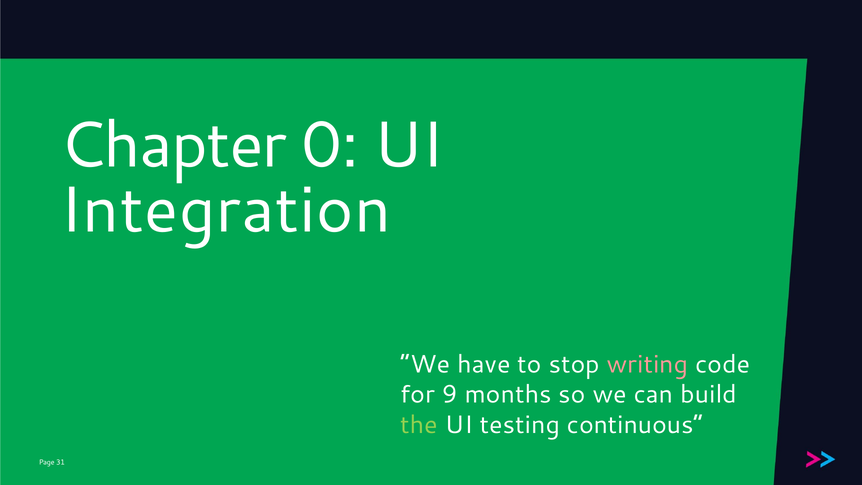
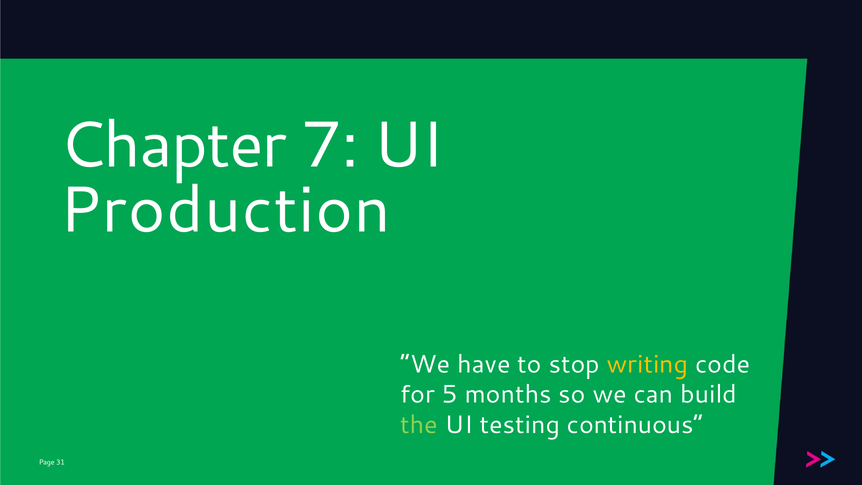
0: 0 -> 7 (330, 146)
Integration: Integration -> Production (225, 210)
writing colour: pink -> yellow (648, 364)
9: 9 -> 5 (450, 395)
